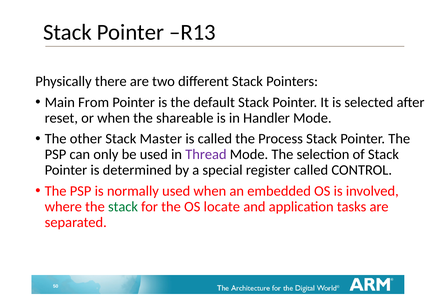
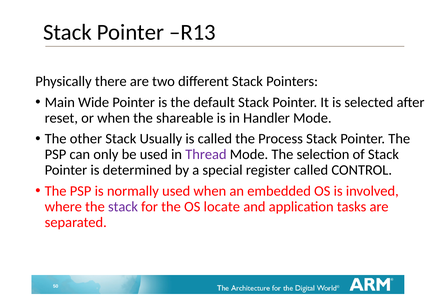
From: From -> Wide (94, 102)
Master: Master -> Usually (161, 139)
stack colour: green -> purple (123, 207)
